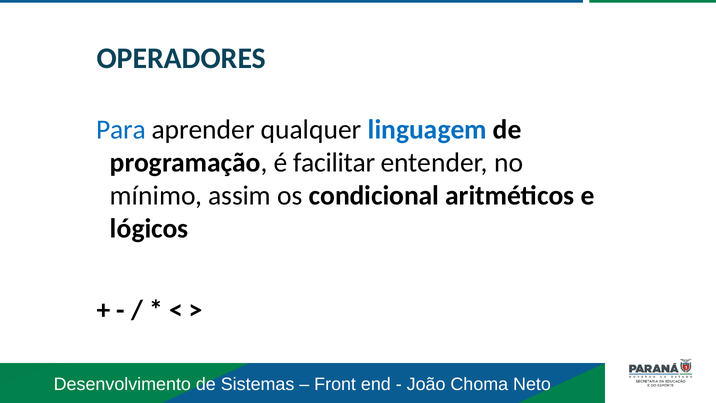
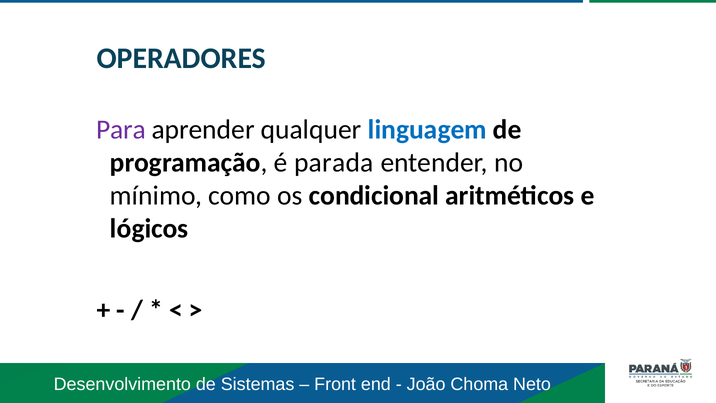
Para colour: blue -> purple (121, 129)
facilitar: facilitar -> parada (334, 163)
assim: assim -> como (240, 196)
